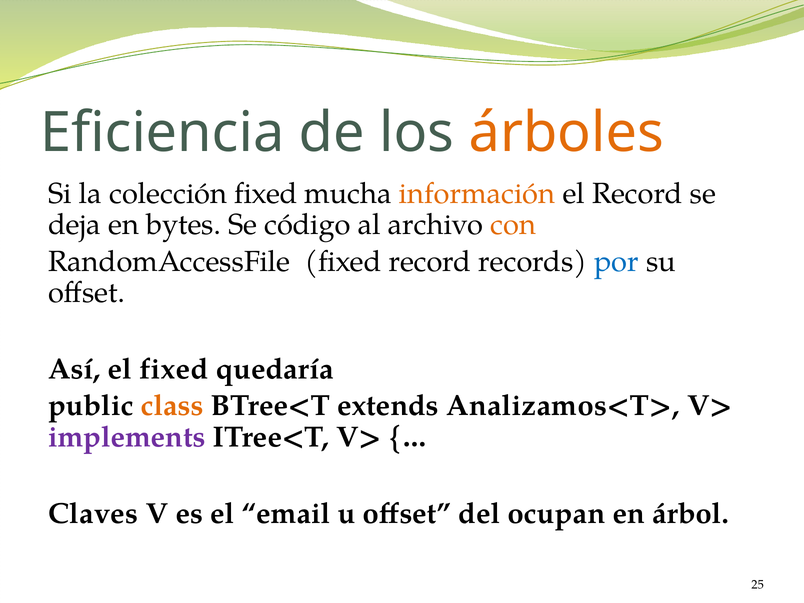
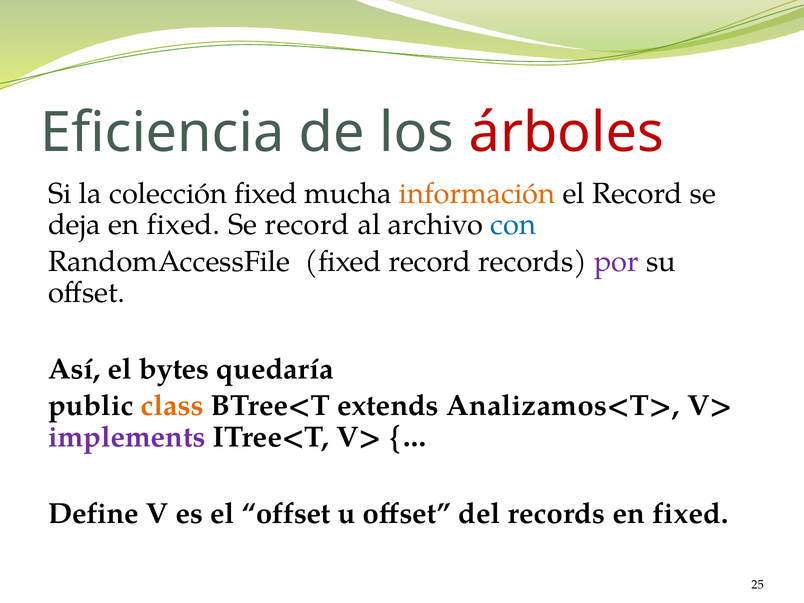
árboles colour: orange -> red (566, 133)
deja en bytes: bytes -> fixed (183, 225)
Se código: código -> record (307, 225)
con colour: orange -> blue (513, 225)
por colour: blue -> purple (616, 261)
el fixed: fixed -> bytes (174, 369)
Claves: Claves -> Define (93, 514)
el email: email -> offset (286, 514)
del ocupan: ocupan -> records (556, 514)
árbol: árbol -> fixed (690, 514)
